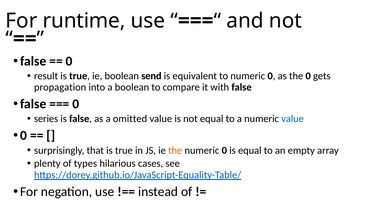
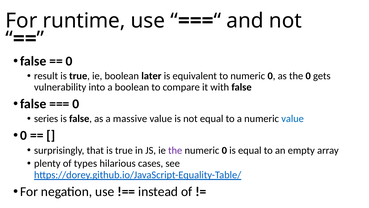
send: send -> later (151, 76)
propagation: propagation -> vulnerability (60, 87)
omitted: omitted -> massive (130, 119)
the colour: orange -> purple (175, 150)
